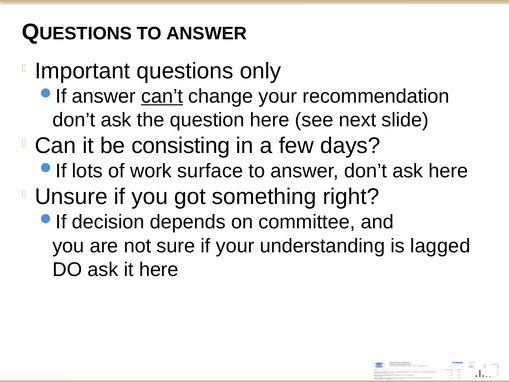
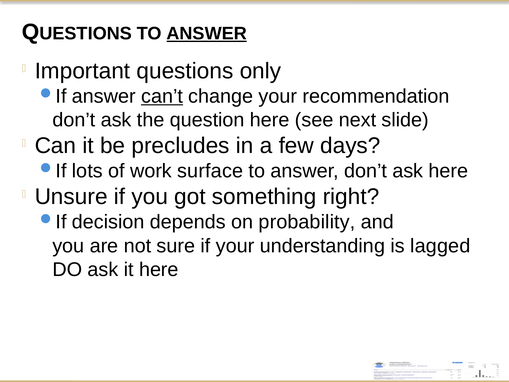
ANSWER underline: none -> present (207, 34)
consisting: consisting -> precludes (181, 146)
committee: committee -> probability (307, 222)
